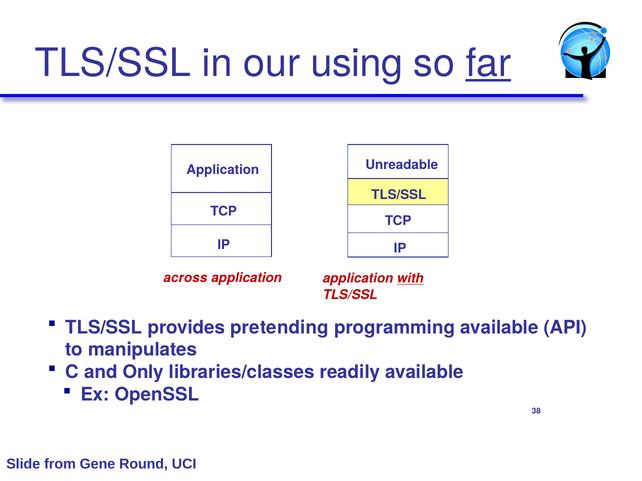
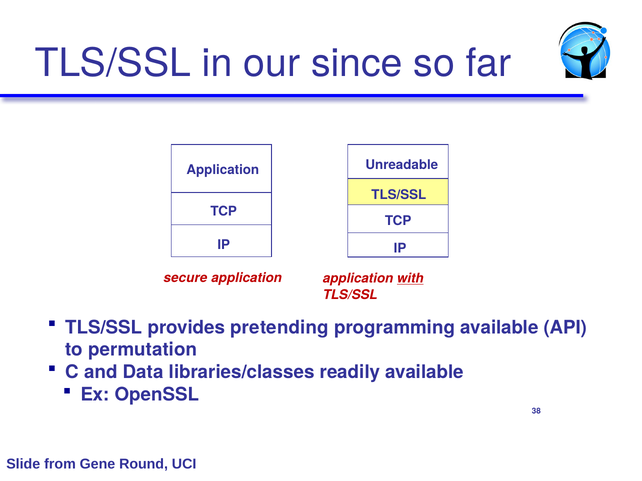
using: using -> since (357, 63)
far underline: present -> none (488, 63)
across: across -> secure (185, 278)
manipulates: manipulates -> permutation (143, 350)
Only: Only -> Data (143, 373)
